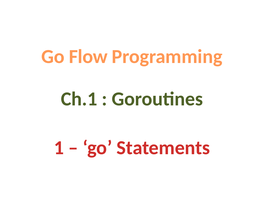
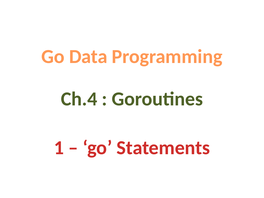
Flow: Flow -> Data (88, 56)
Ch.1: Ch.1 -> Ch.4 (79, 99)
